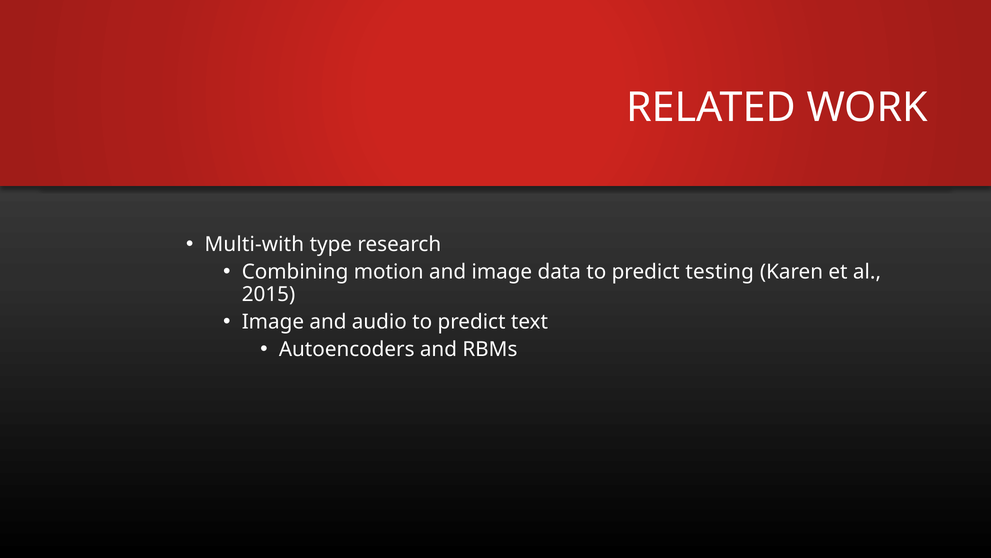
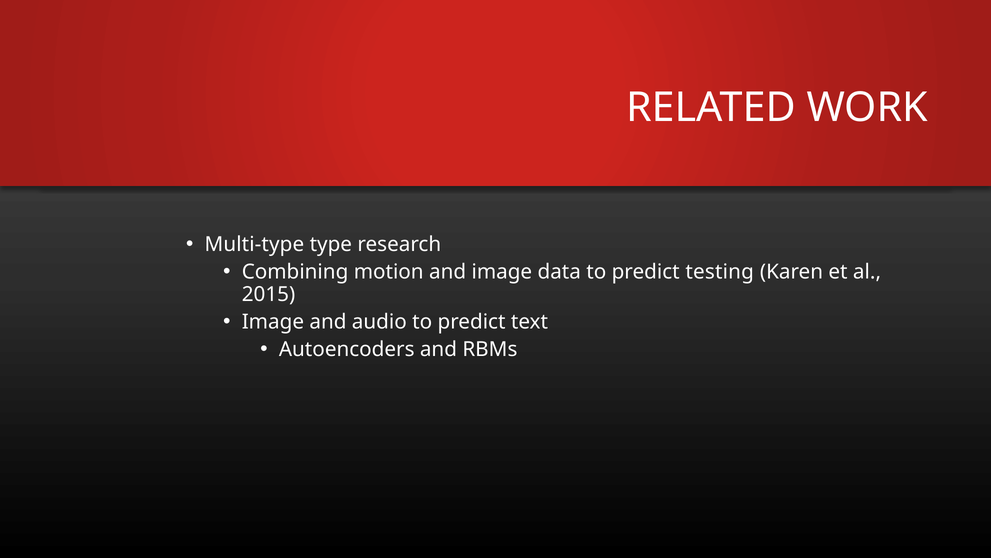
Multi-with: Multi-with -> Multi-type (254, 244)
